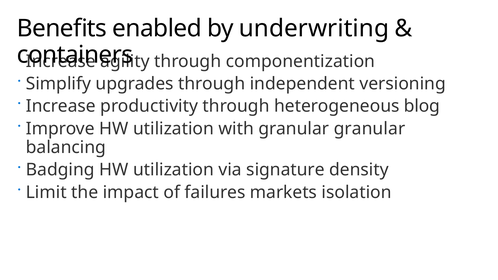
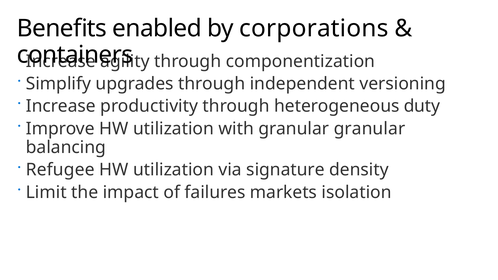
underwriting: underwriting -> corporations (314, 29)
blog: blog -> duty (422, 106)
Badging: Badging -> Refugee (60, 170)
